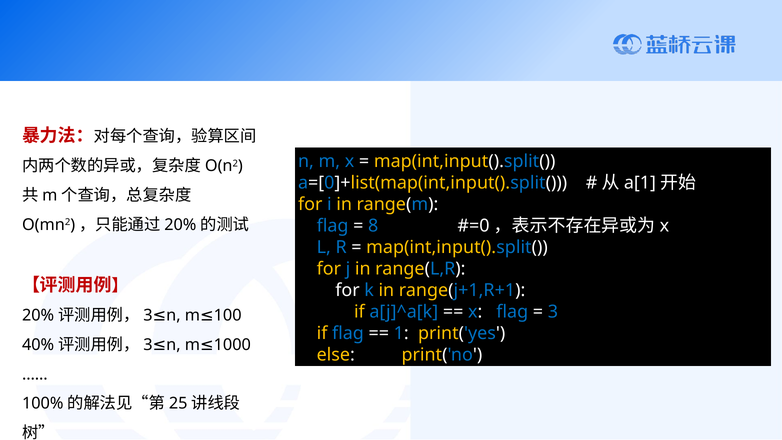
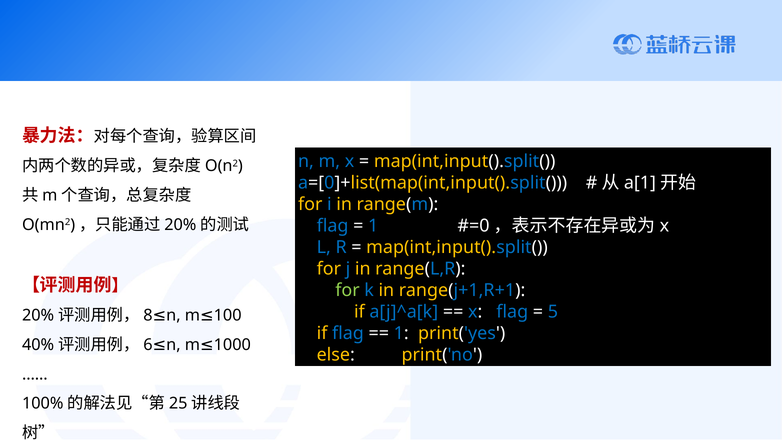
8: 8 -> 1 (373, 226)
for colour: white -> light green (348, 290)
3: 3 -> 5 (553, 312)
3: 3 -> 8 (148, 316)
3: 3 -> 6 (148, 345)
